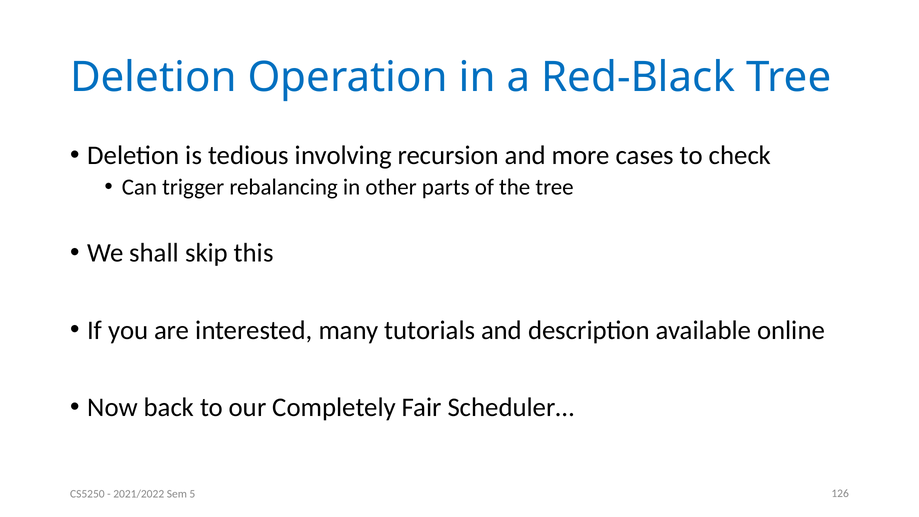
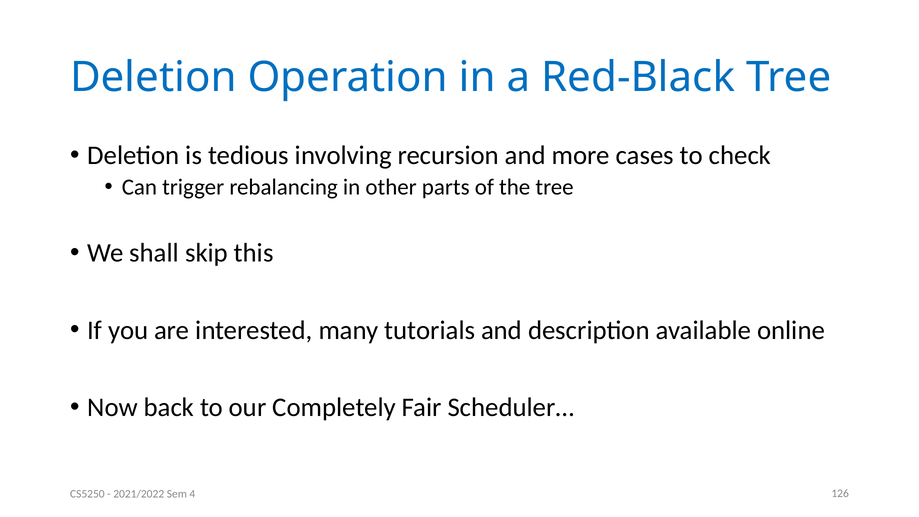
5: 5 -> 4 (192, 494)
